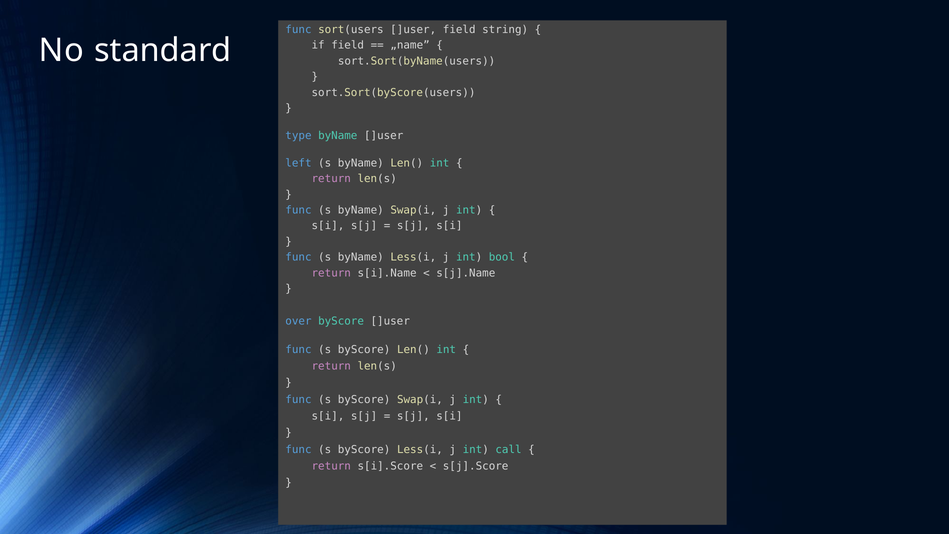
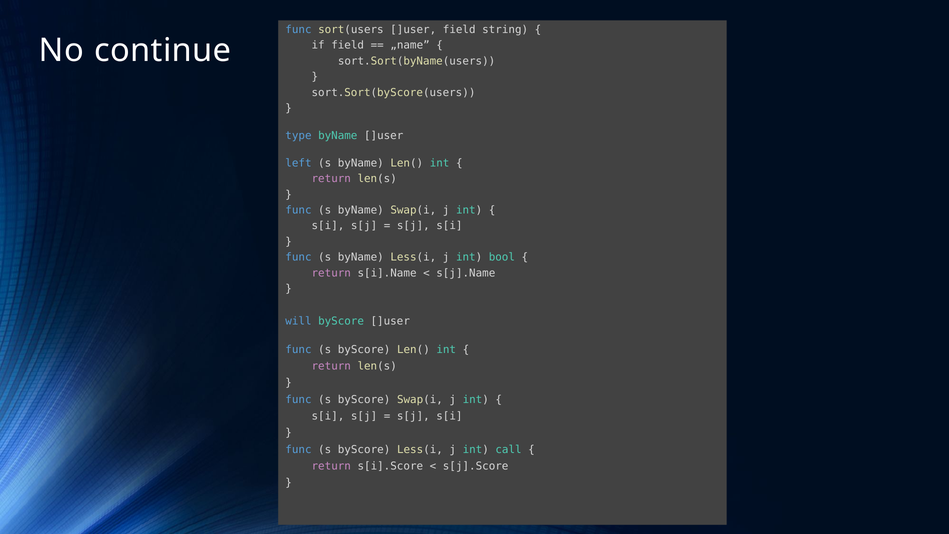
standard: standard -> continue (163, 51)
over: over -> will (298, 321)
